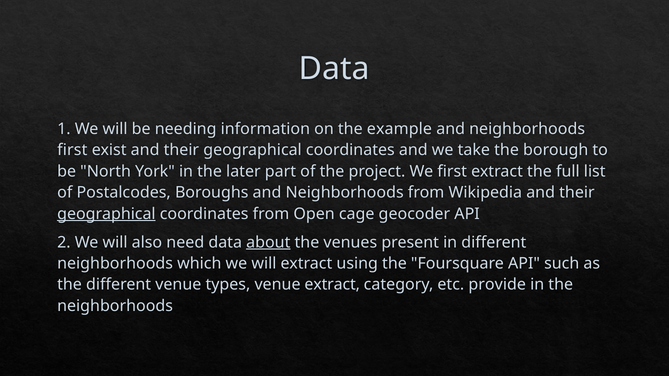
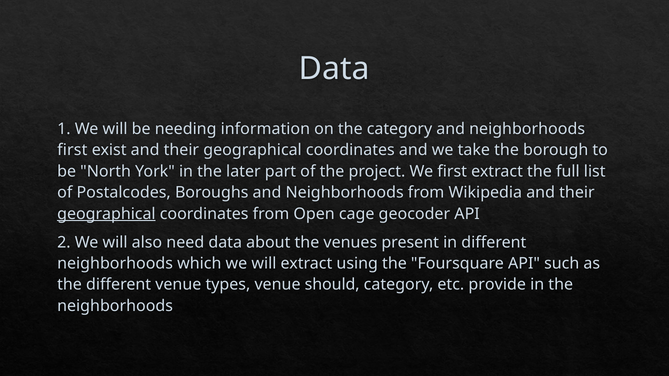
the example: example -> category (400, 129)
about underline: present -> none (268, 243)
venue extract: extract -> should (332, 285)
